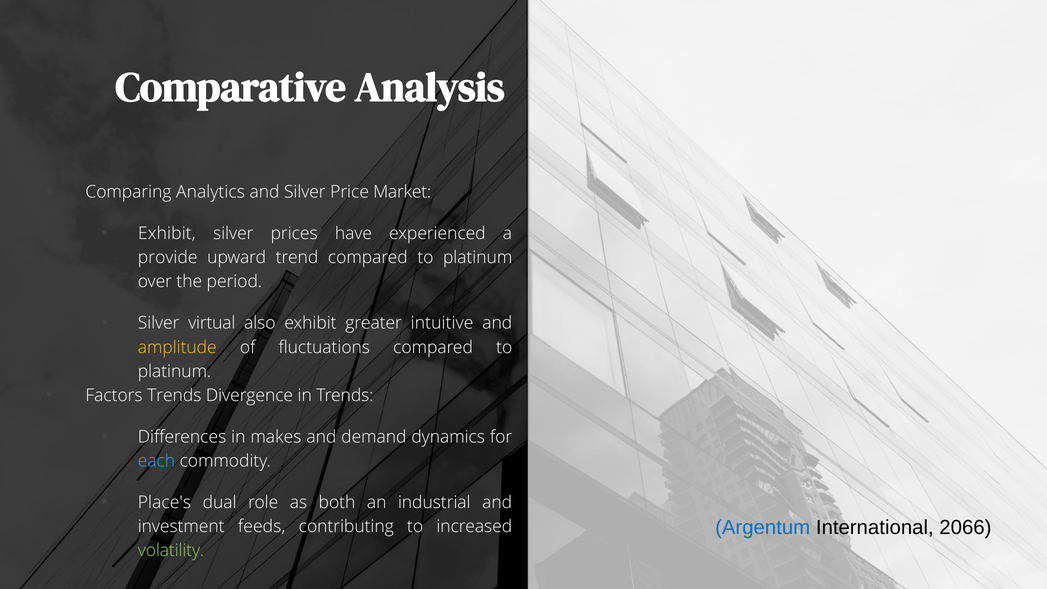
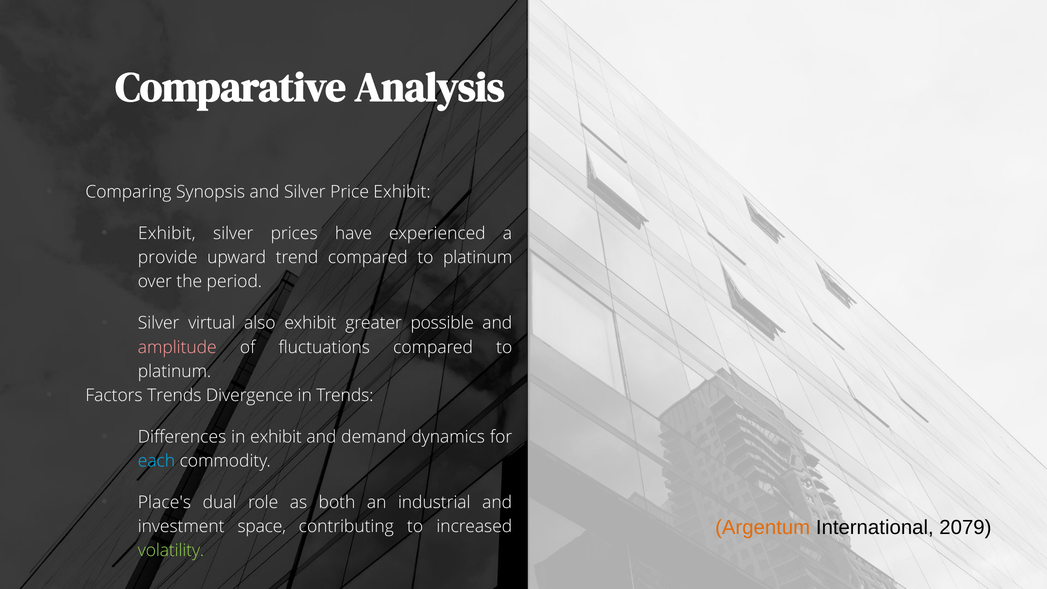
Analytics: Analytics -> Synopsis (211, 192)
Price Market: Market -> Exhibit (402, 192)
intuitive: intuitive -> possible (442, 323)
amplitude colour: yellow -> pink (177, 347)
in makes: makes -> exhibit (276, 437)
Argentum colour: blue -> orange (763, 528)
2066: 2066 -> 2079 (965, 528)
feeds: feeds -> space (262, 527)
